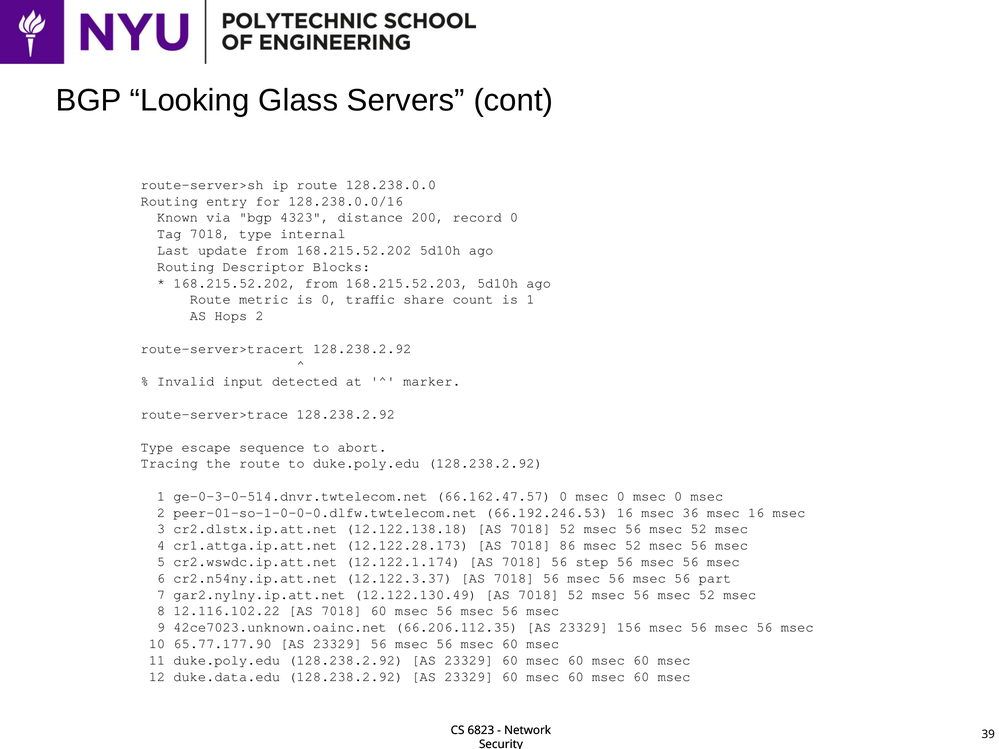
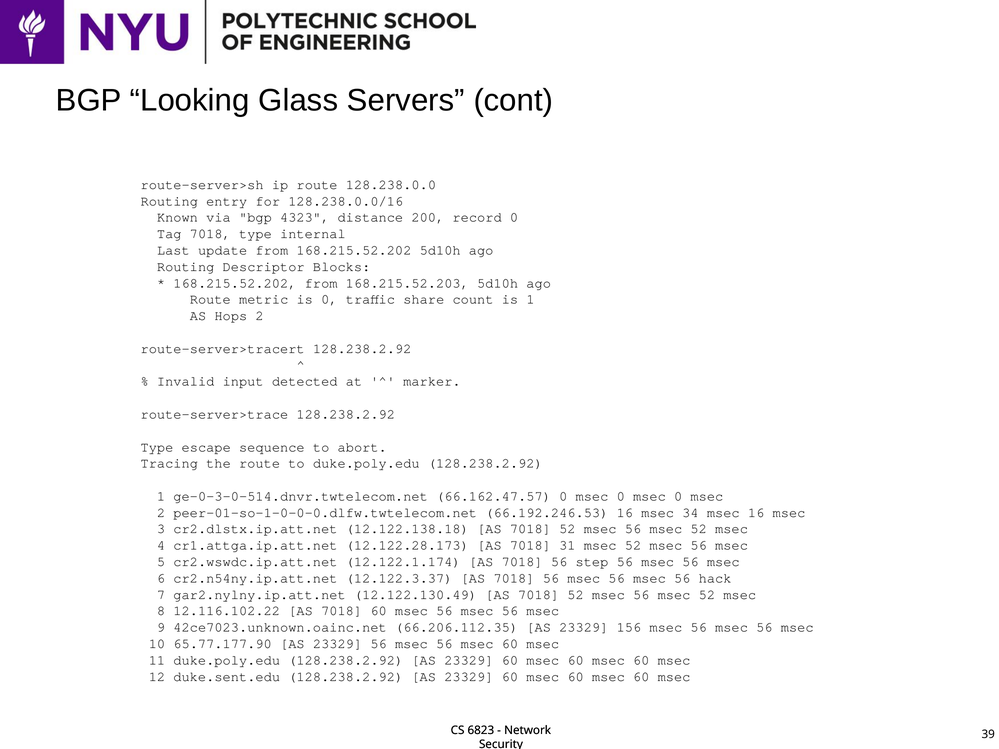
36: 36 -> 34 (690, 513)
86: 86 -> 31 (567, 546)
part: part -> hack (715, 578)
duke.data.edu: duke.data.edu -> duke.sent.edu (227, 677)
